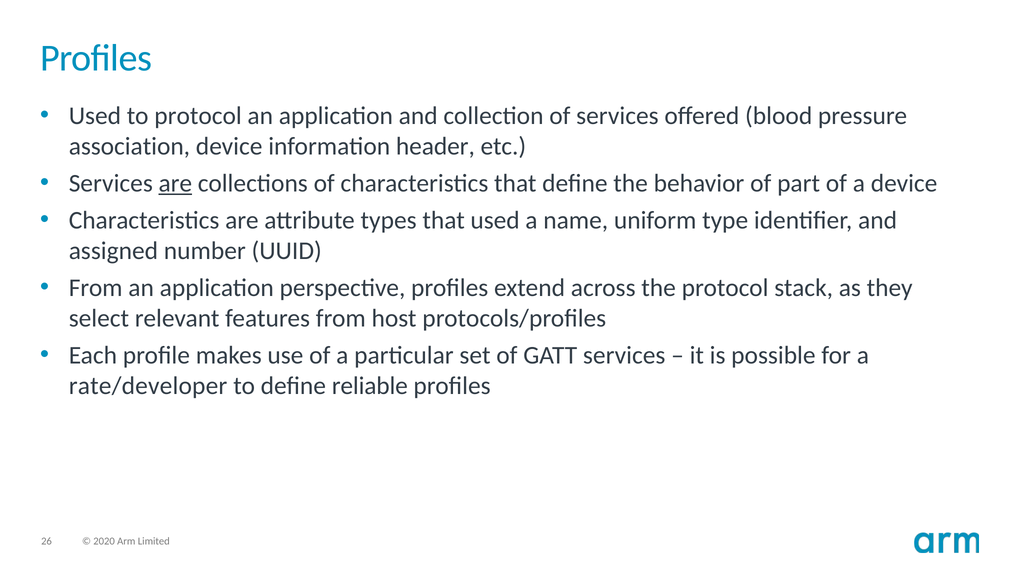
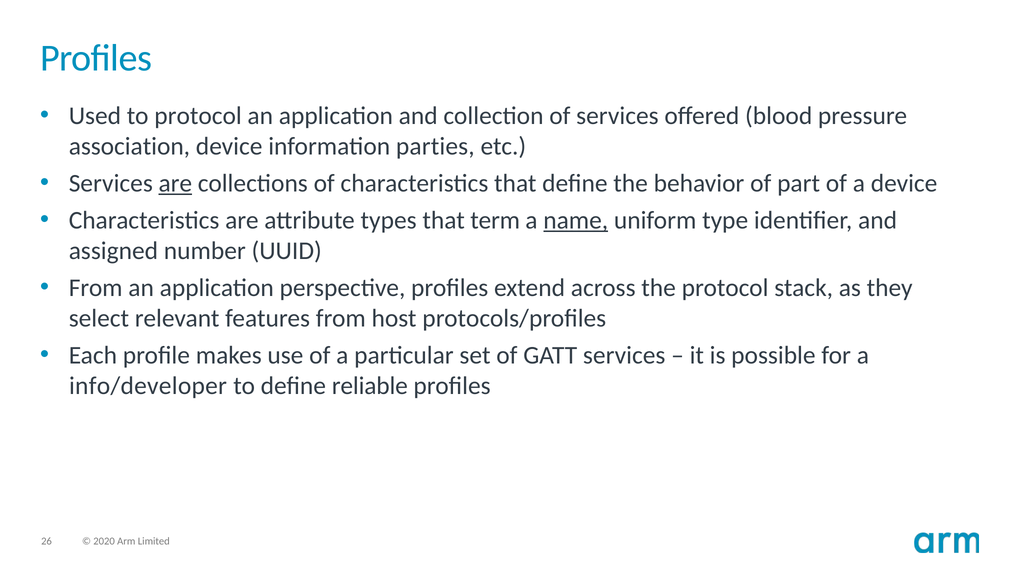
header: header -> parties (435, 147)
that used: used -> term (495, 220)
name underline: none -> present (576, 220)
rate/developer: rate/developer -> info/developer (148, 386)
